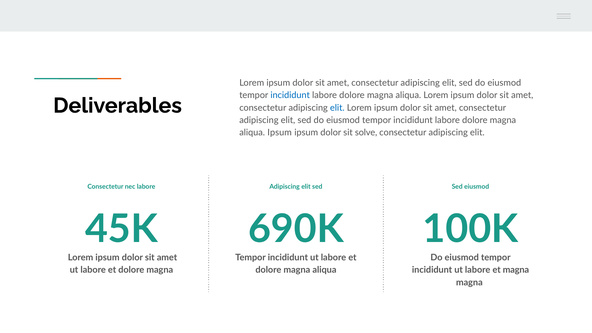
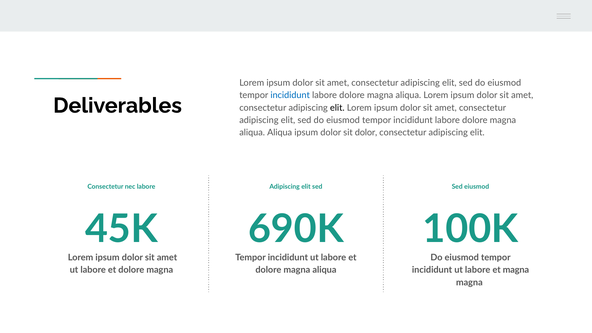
elit colour: blue -> black (337, 108)
aliqua Ipsum: Ipsum -> Aliqua (280, 133)
sit solve: solve -> dolor (366, 133)
